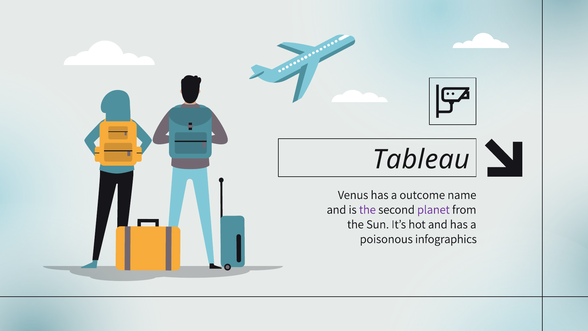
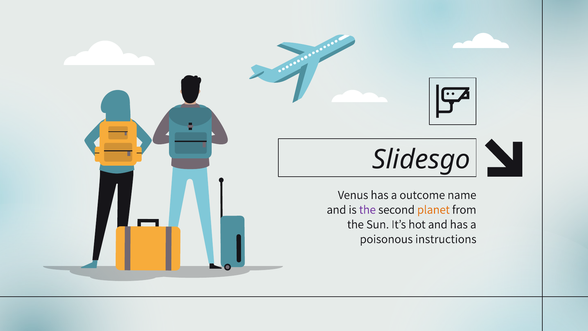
Tableau: Tableau -> Slidesgo (421, 159)
planet colour: purple -> orange (433, 209)
infographics: infographics -> instructions (446, 239)
